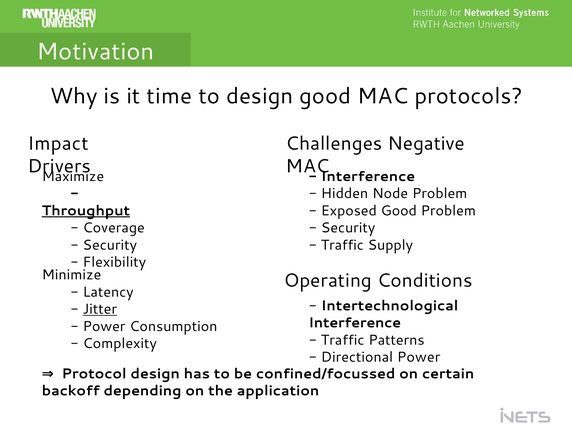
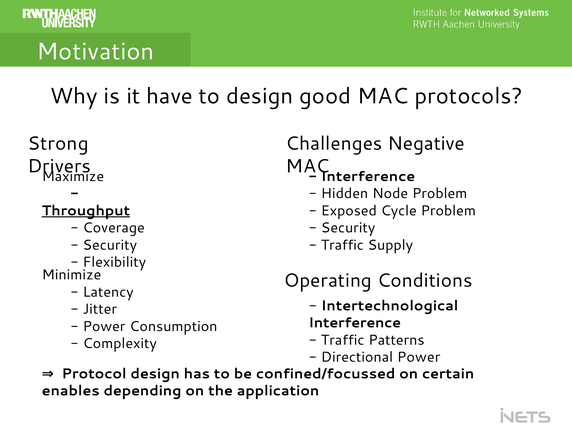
time: time -> have (170, 96)
Impact: Impact -> Strong (58, 143)
Exposed Good: Good -> Cycle (399, 211)
Jitter underline: present -> none (100, 309)
backoff: backoff -> enables (71, 391)
